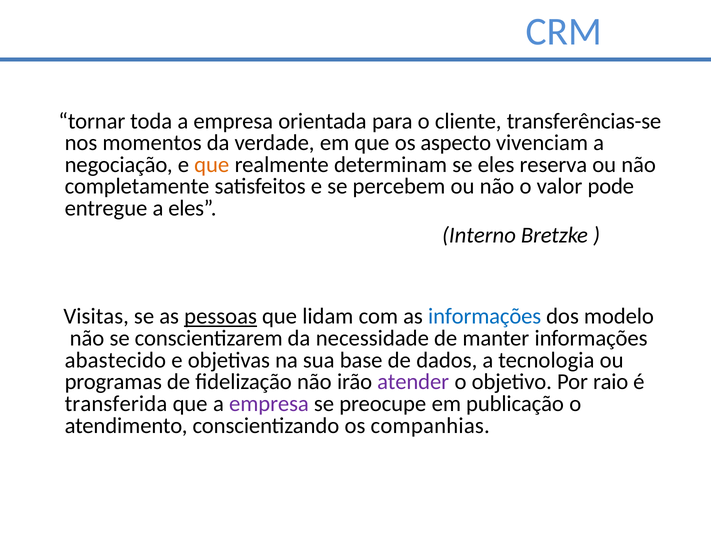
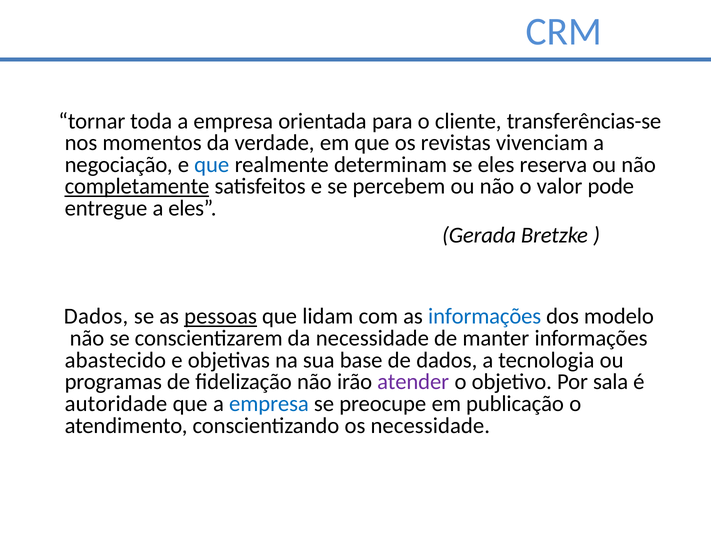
aspecto: aspecto -> revistas (456, 143)
que colour: orange -> blue (212, 164)
completamente underline: none -> present (137, 186)
Interno: Interno -> Gerada (479, 235)
Visitas: Visitas -> Dados (96, 316)
raio: raio -> sala (611, 381)
transferida: transferida -> autoridade (116, 403)
empresa colour: purple -> blue (269, 403)
os companhias: companhias -> necessidade (430, 425)
